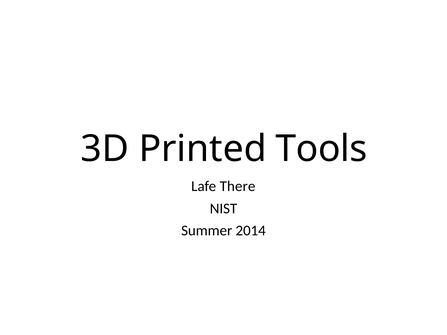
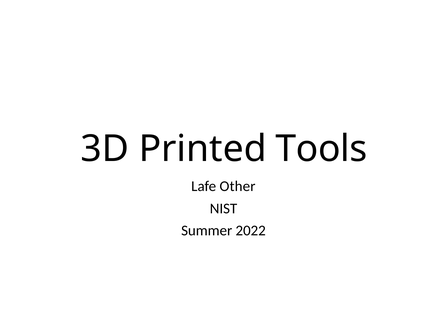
There: There -> Other (238, 186)
2014: 2014 -> 2022 (251, 231)
